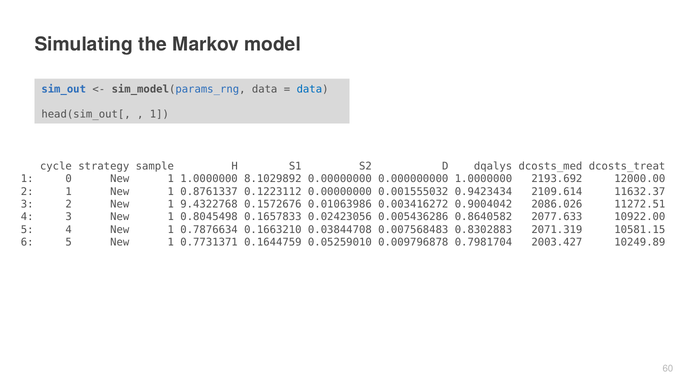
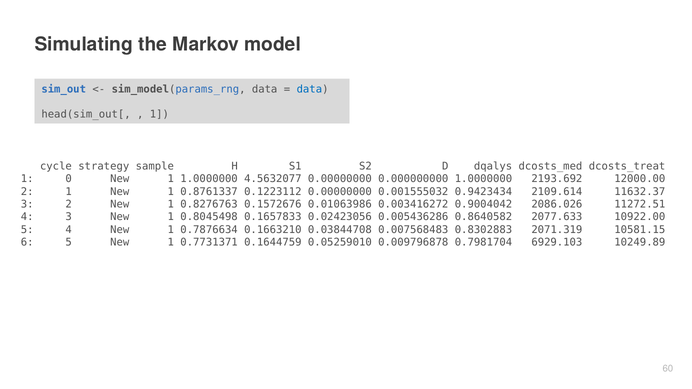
8.1029892: 8.1029892 -> 4.5632077 (273, 179)
9.4322768: 9.4322768 -> 0.8276763 (209, 204)
2003.427: 2003.427 -> 6929.103 (557, 242)
